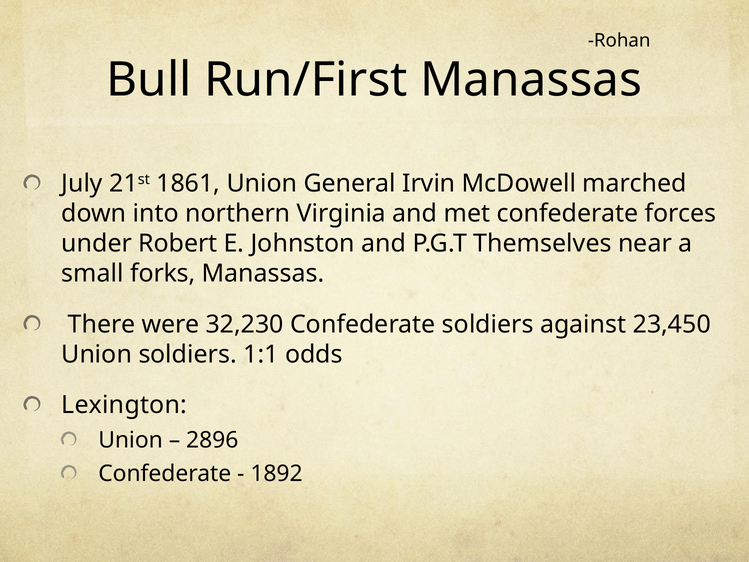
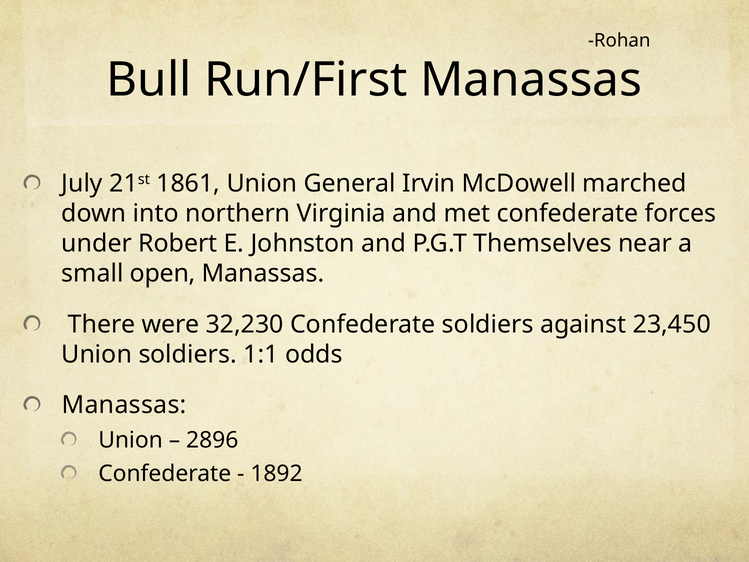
forks: forks -> open (163, 273)
Lexington: Lexington -> Manassas (124, 405)
